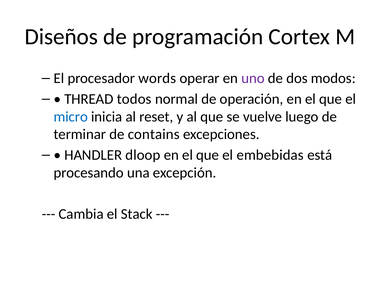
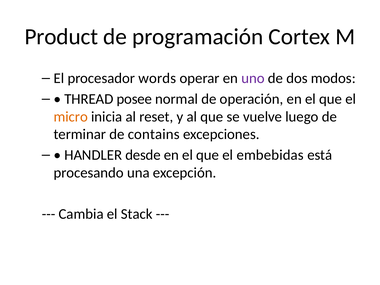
Diseños: Diseños -> Product (61, 37)
todos: todos -> posee (134, 99)
micro colour: blue -> orange (71, 117)
dloop: dloop -> desde (143, 155)
